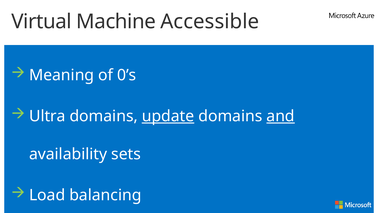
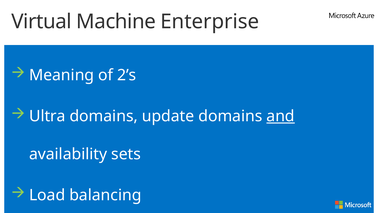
Accessible: Accessible -> Enterprise (210, 21)
0’s: 0’s -> 2’s (127, 75)
update underline: present -> none (168, 116)
